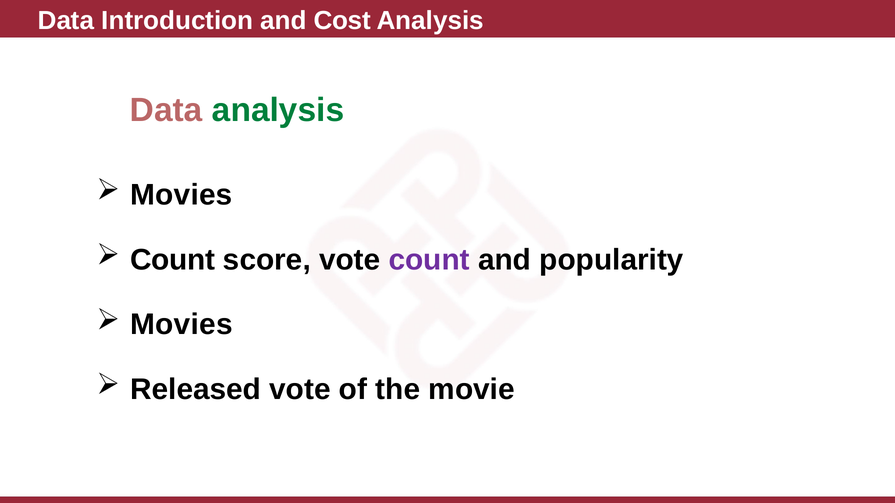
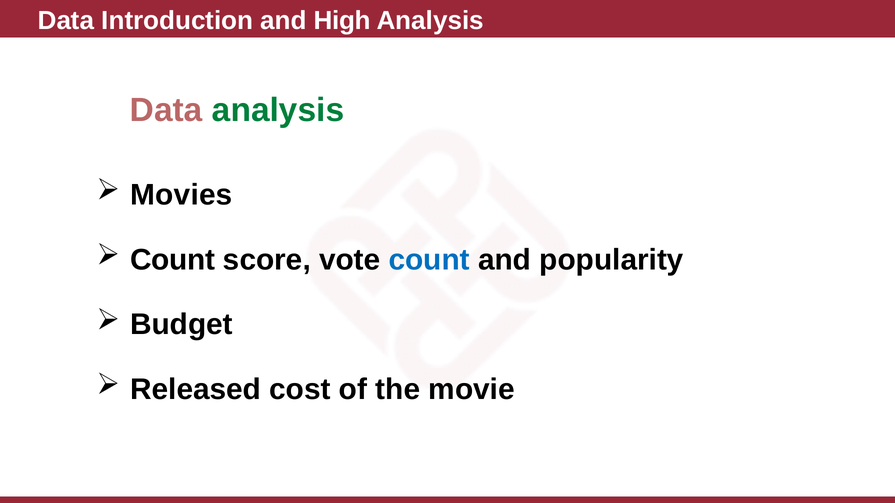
Cost: Cost -> High (342, 21)
count colour: purple -> blue (429, 260)
Movies: Movies -> Budget (181, 325)
Released vote: vote -> cost (300, 390)
